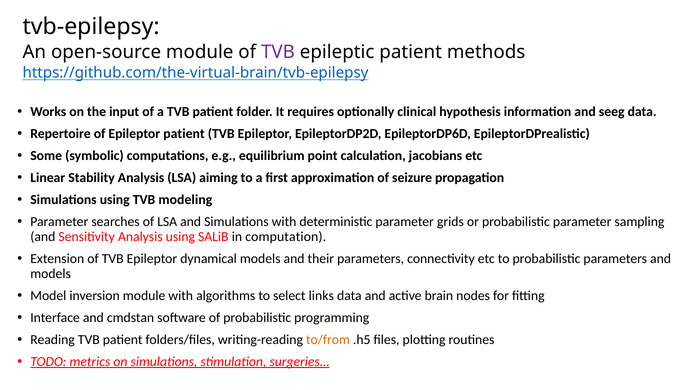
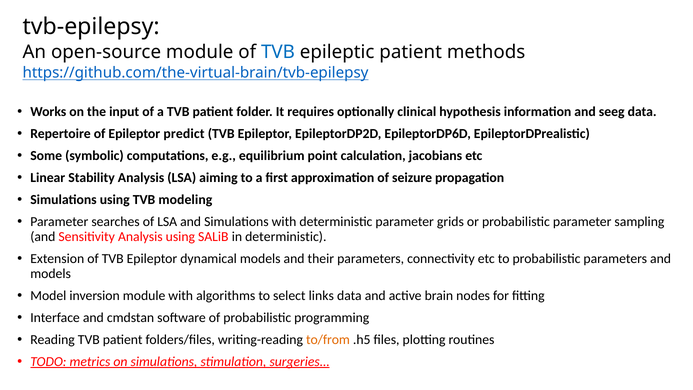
TVB colour: purple -> blue (278, 52)
Epileptor patient: patient -> predict (184, 134)
in computation: computation -> deterministic (286, 237)
